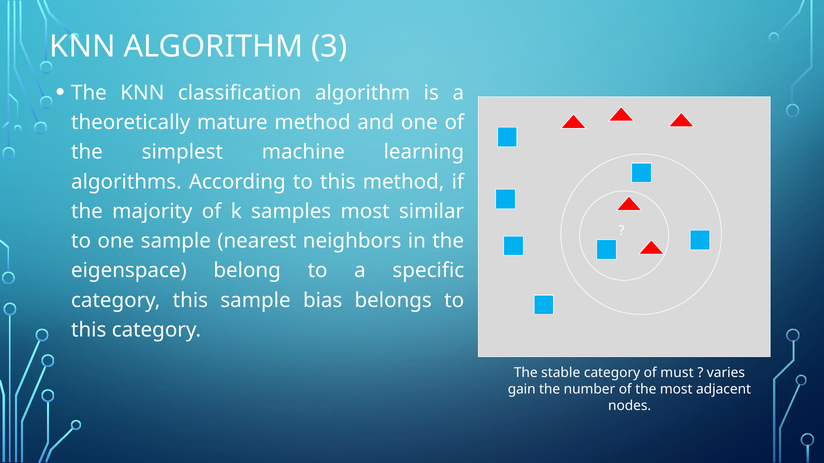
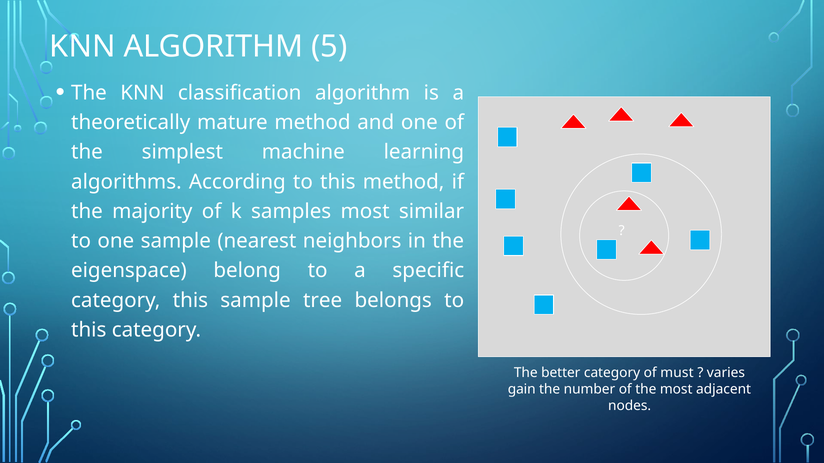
3: 3 -> 5 (329, 47)
bias: bias -> tree (323, 301)
stable: stable -> better (561, 373)
